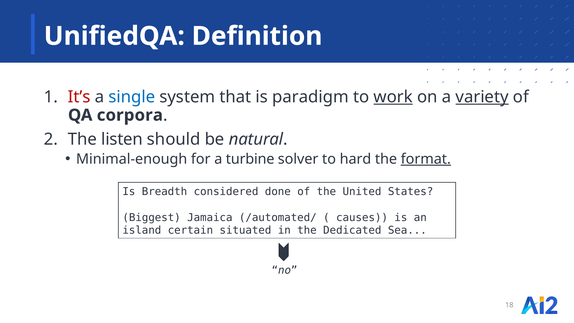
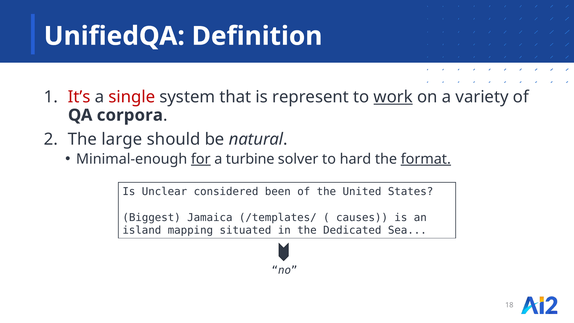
single colour: blue -> red (132, 97)
paradigm: paradigm -> represent (311, 97)
variety underline: present -> none (482, 97)
listen: listen -> large (122, 139)
for underline: none -> present (201, 159)
Breadth: Breadth -> Unclear (164, 192)
done: done -> been (278, 192)
/automated/: /automated/ -> /templates/ (278, 217)
certain: certain -> mapping (190, 230)
